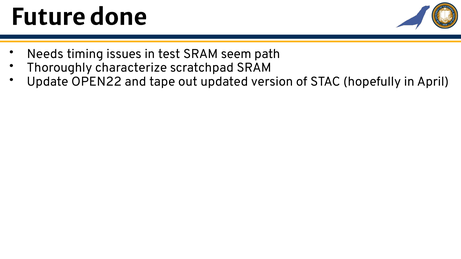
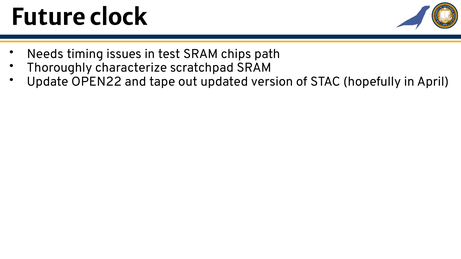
done: done -> clock (119, 17)
seem: seem -> chips (236, 54)
